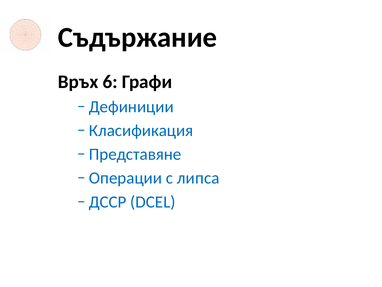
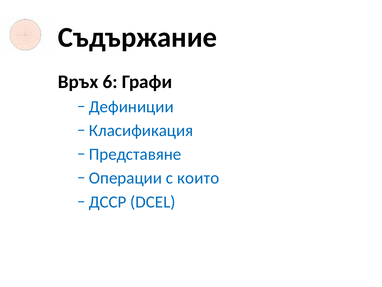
липса: липса -> които (198, 178)
